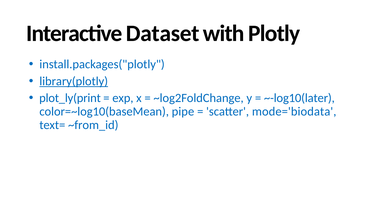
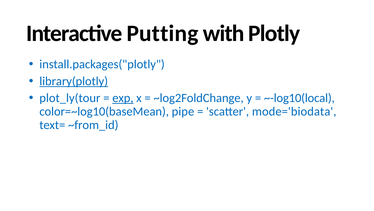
Dataset: Dataset -> Putting (163, 33)
plot_ly(print: plot_ly(print -> plot_ly(tour (70, 98)
exp underline: none -> present (123, 98)
~-log10(later: ~-log10(later -> ~-log10(local (299, 98)
